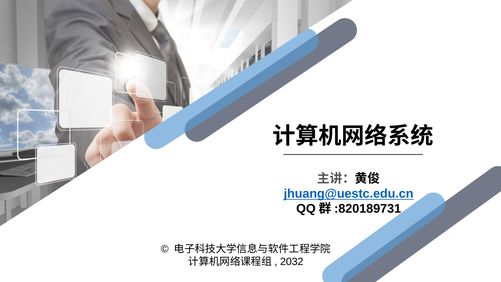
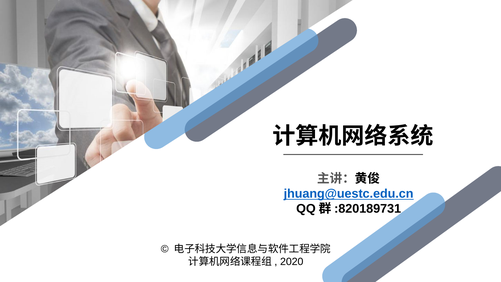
2032: 2032 -> 2020 (292, 261)
